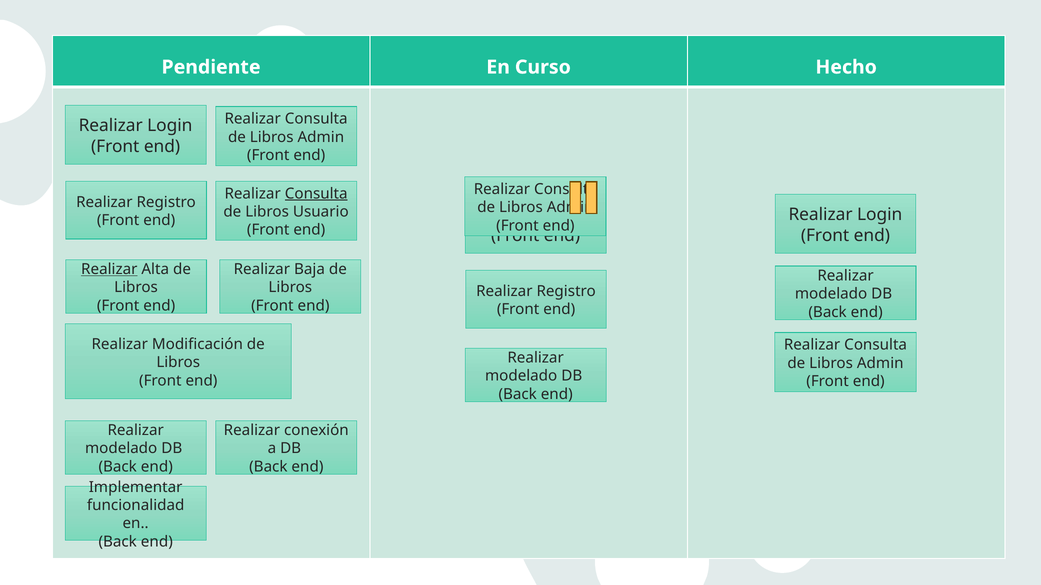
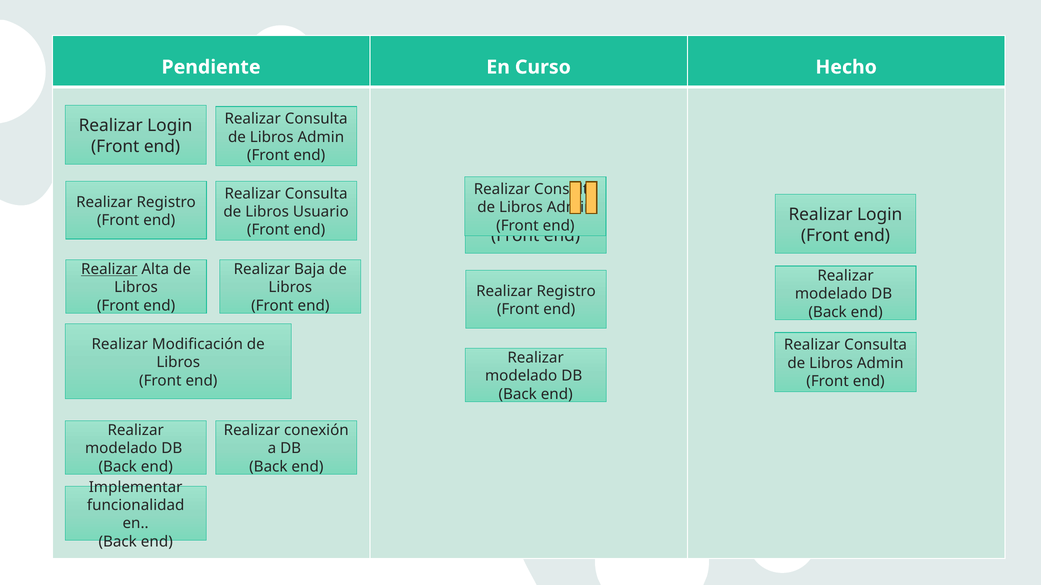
Consulta underline: present -> none (316, 194)
